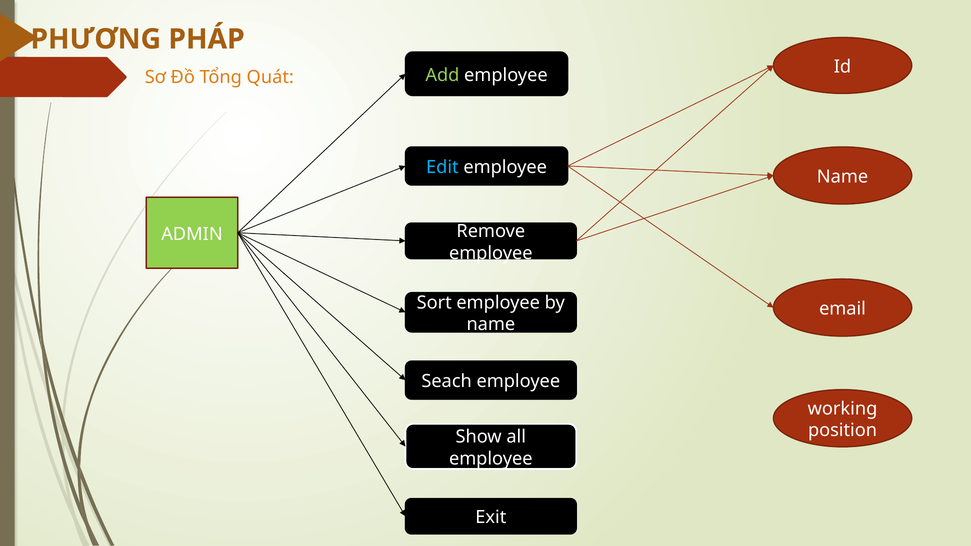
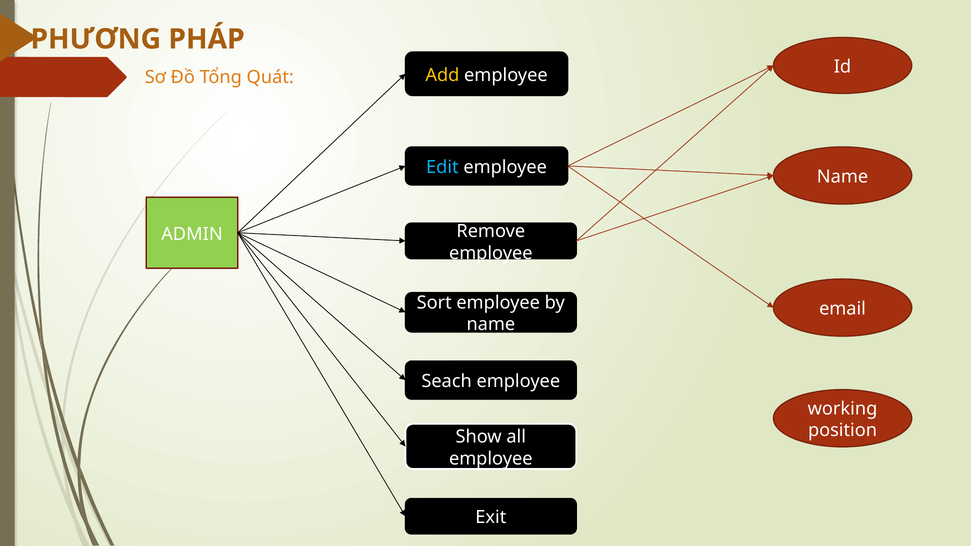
Add colour: light green -> yellow (442, 75)
